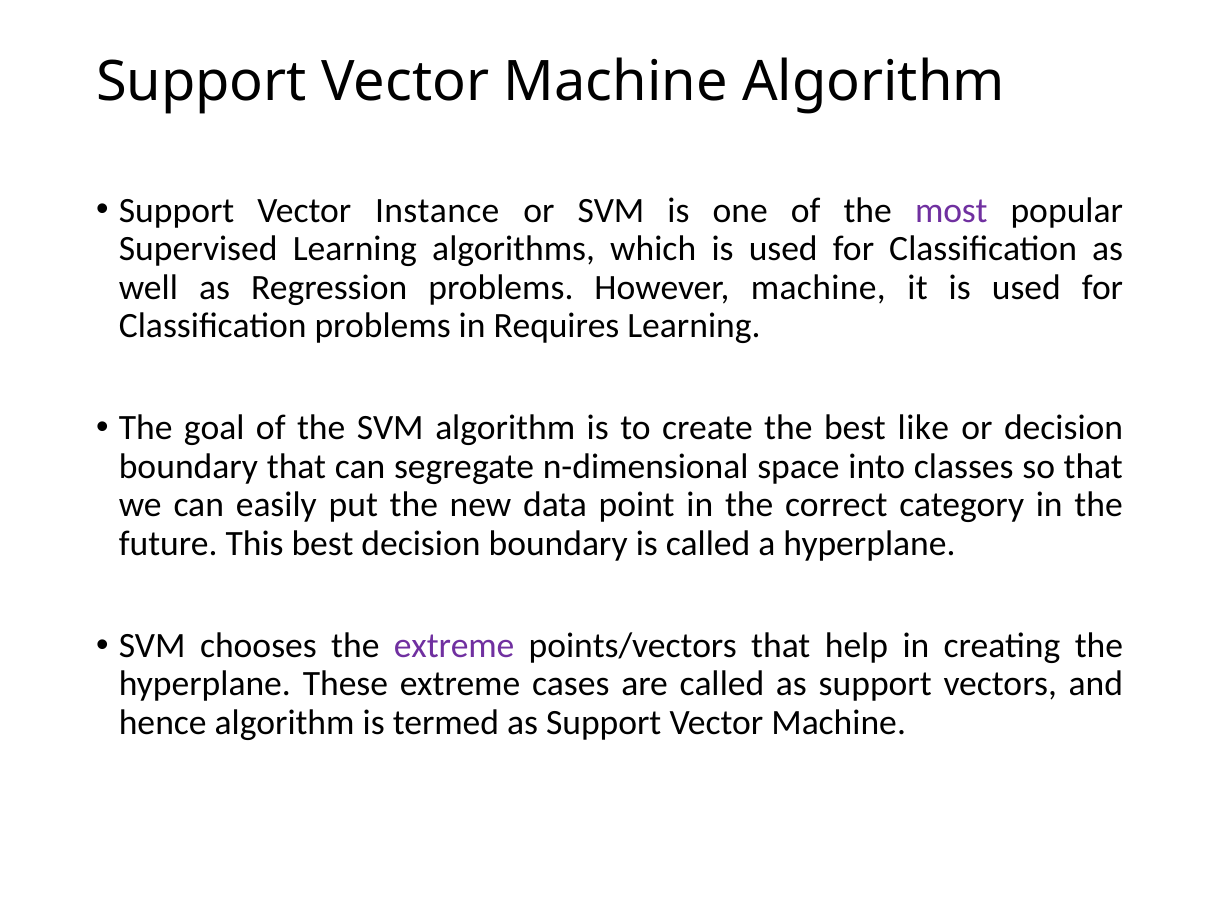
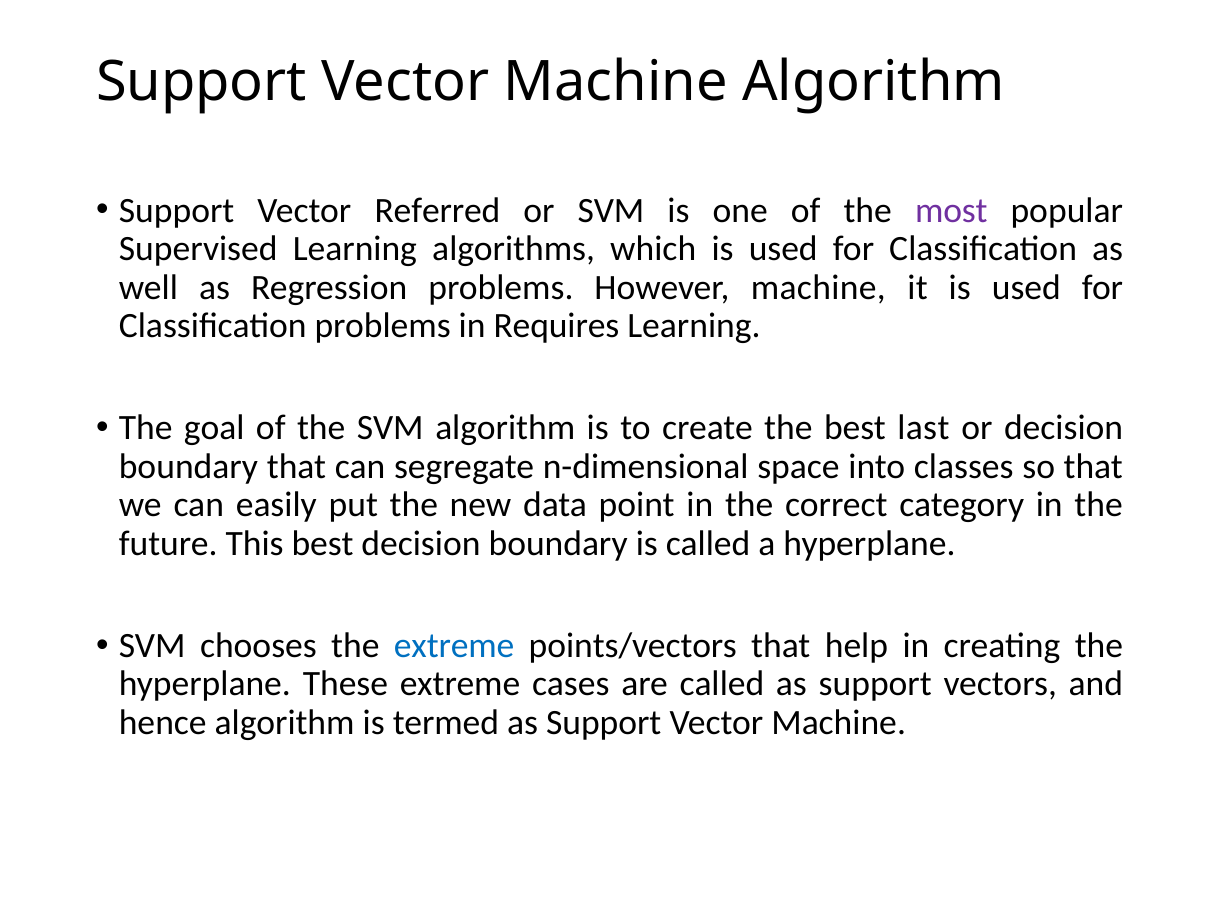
Instance: Instance -> Referred (437, 211)
like: like -> last (923, 428)
extreme colour: purple -> blue (454, 646)
